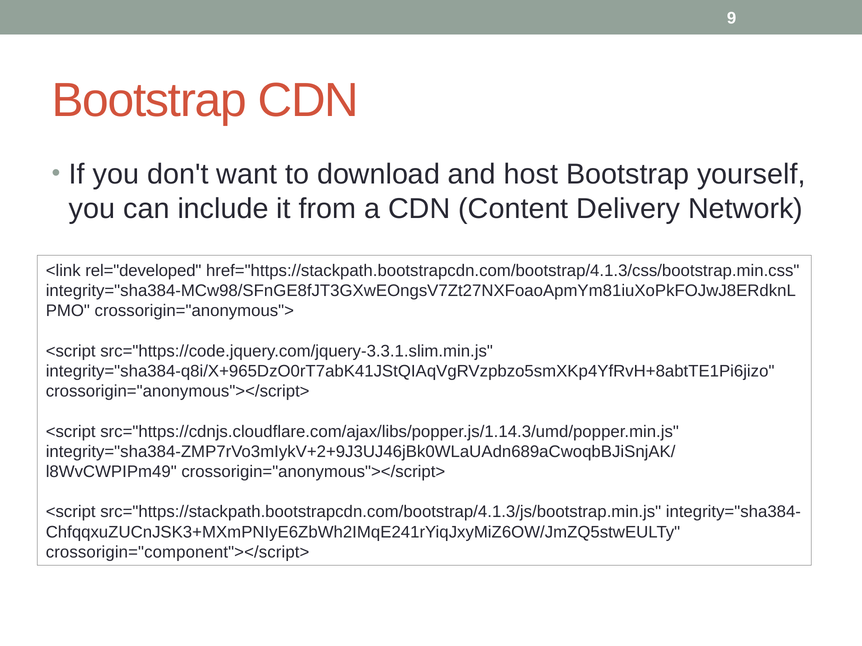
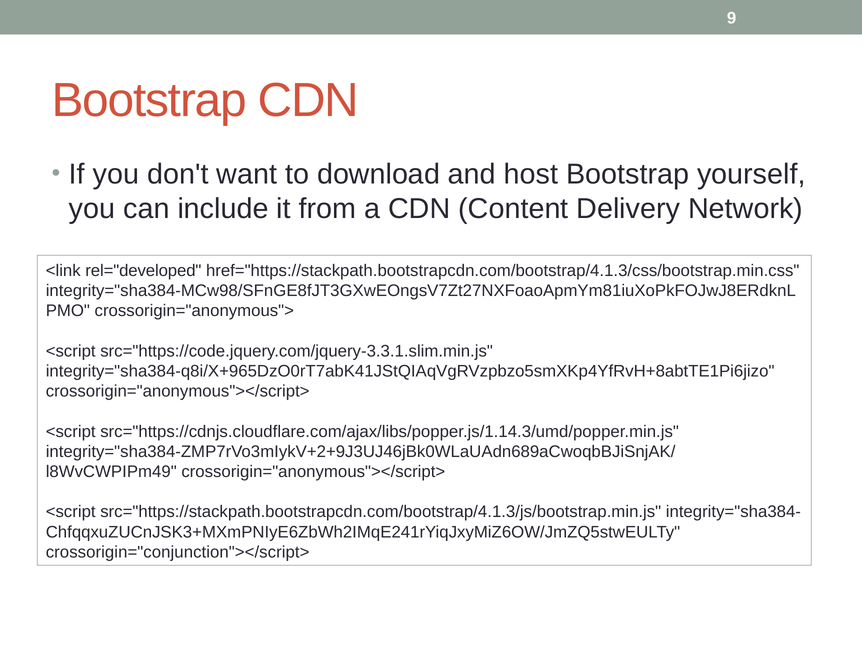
crossorigin="component"></script>: crossorigin="component"></script> -> crossorigin="conjunction"></script> (178, 553)
